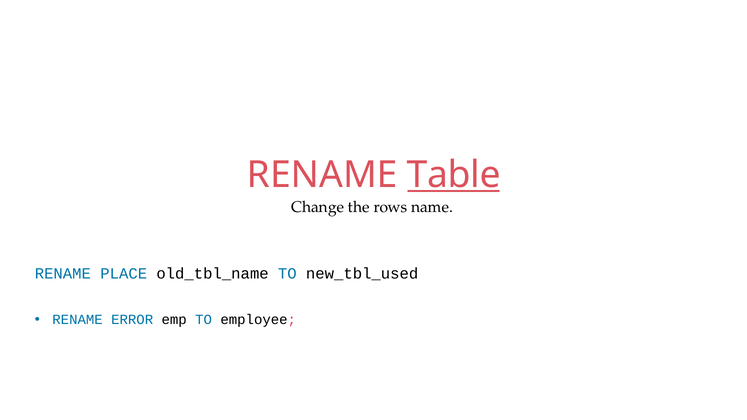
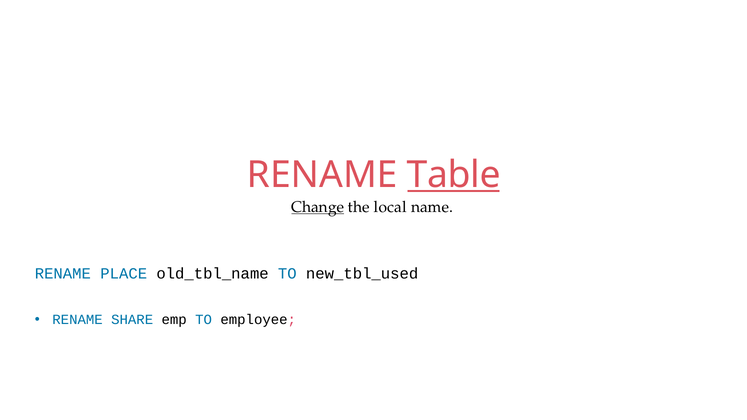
Change underline: none -> present (318, 207)
rows: rows -> local (390, 207)
ERROR: ERROR -> SHARE (132, 320)
